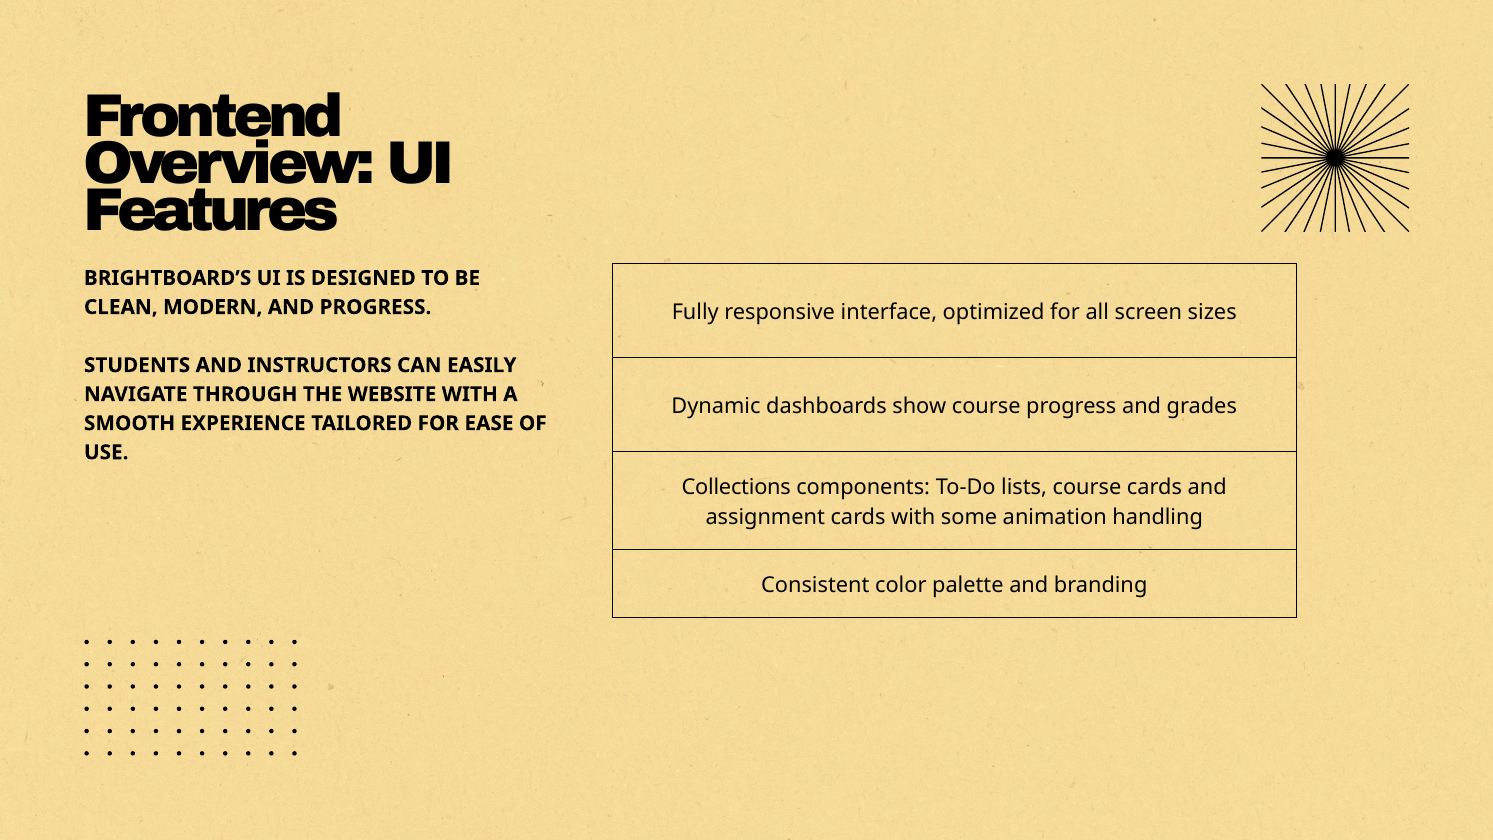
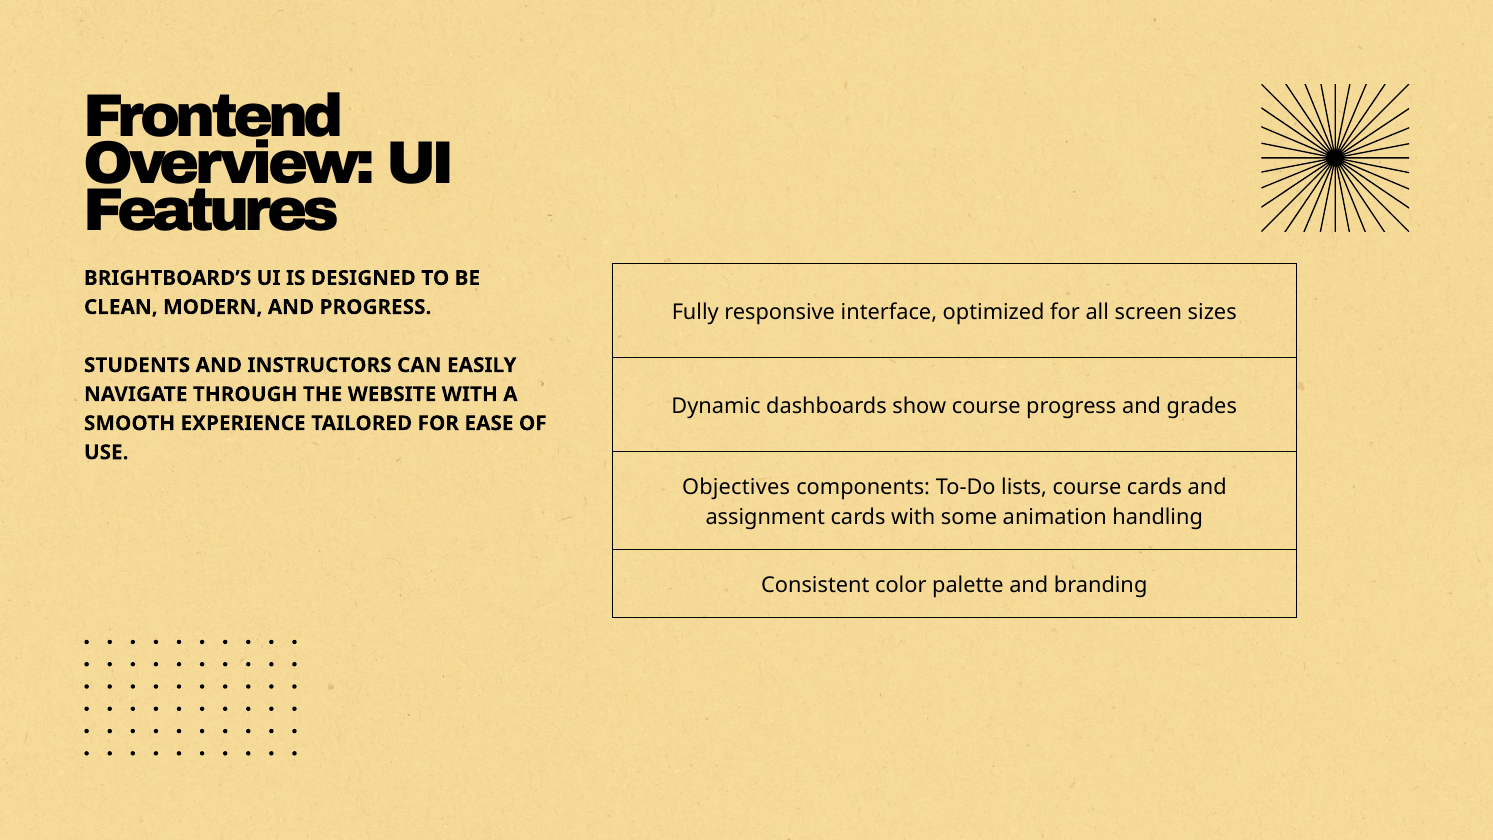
Collections: Collections -> Objectives (736, 487)
